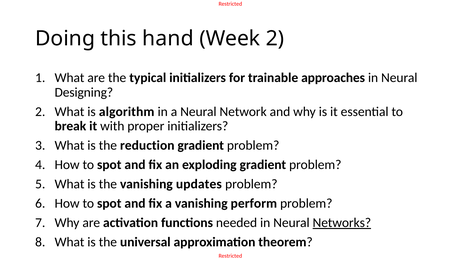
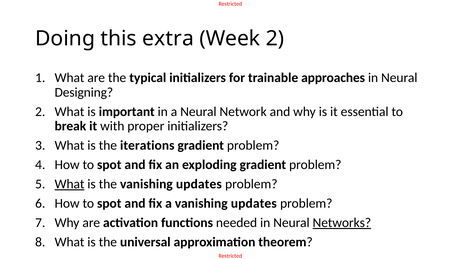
hand: hand -> extra (168, 39)
algorithm: algorithm -> important (127, 112)
reduction: reduction -> iterations (147, 146)
What underline: none -> present (70, 184)
a vanishing perform: perform -> updates (254, 204)
